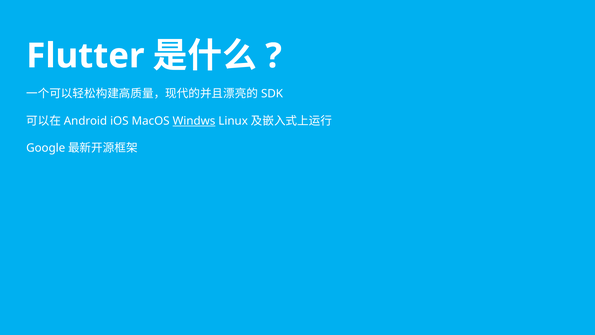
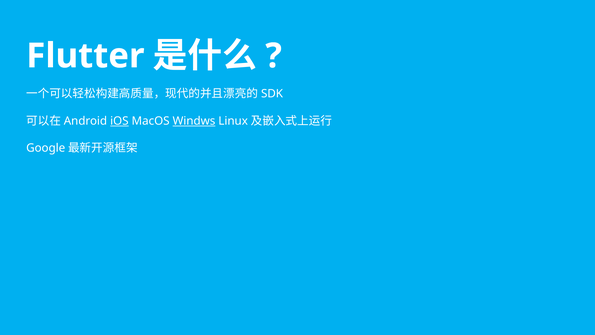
iOS underline: none -> present (119, 121)
